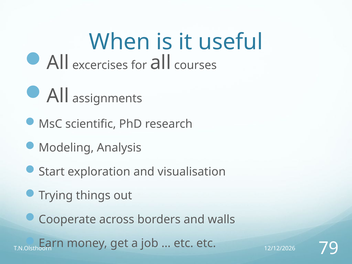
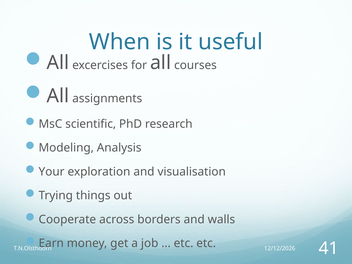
Start: Start -> Your (52, 172)
79: 79 -> 41 (329, 248)
